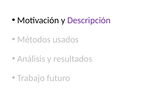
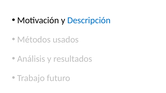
Descripción colour: purple -> blue (89, 20)
